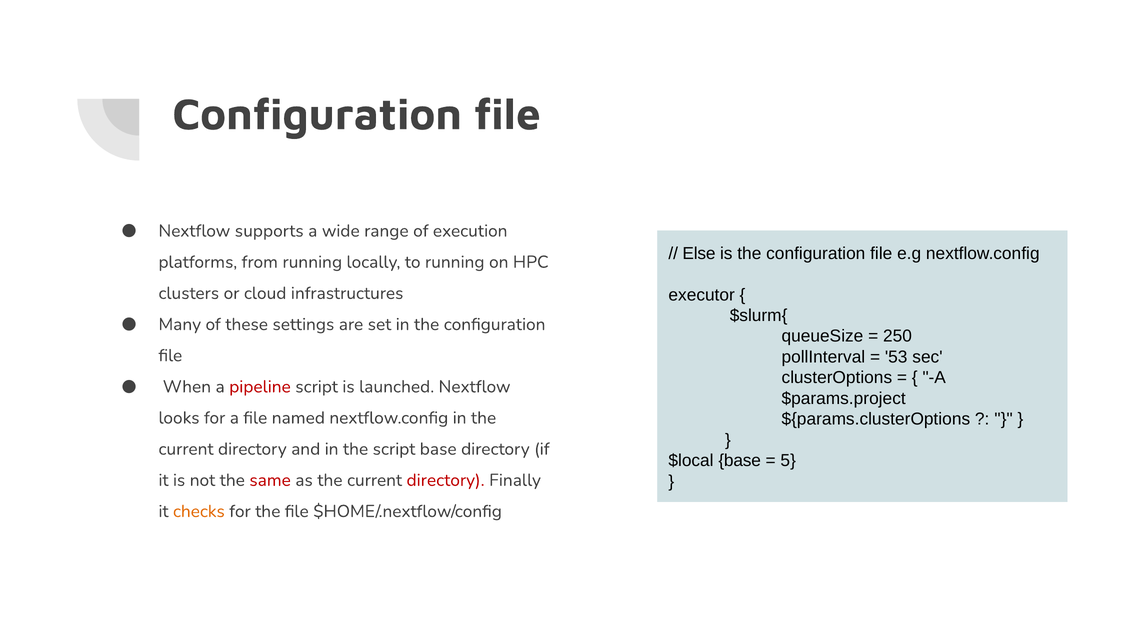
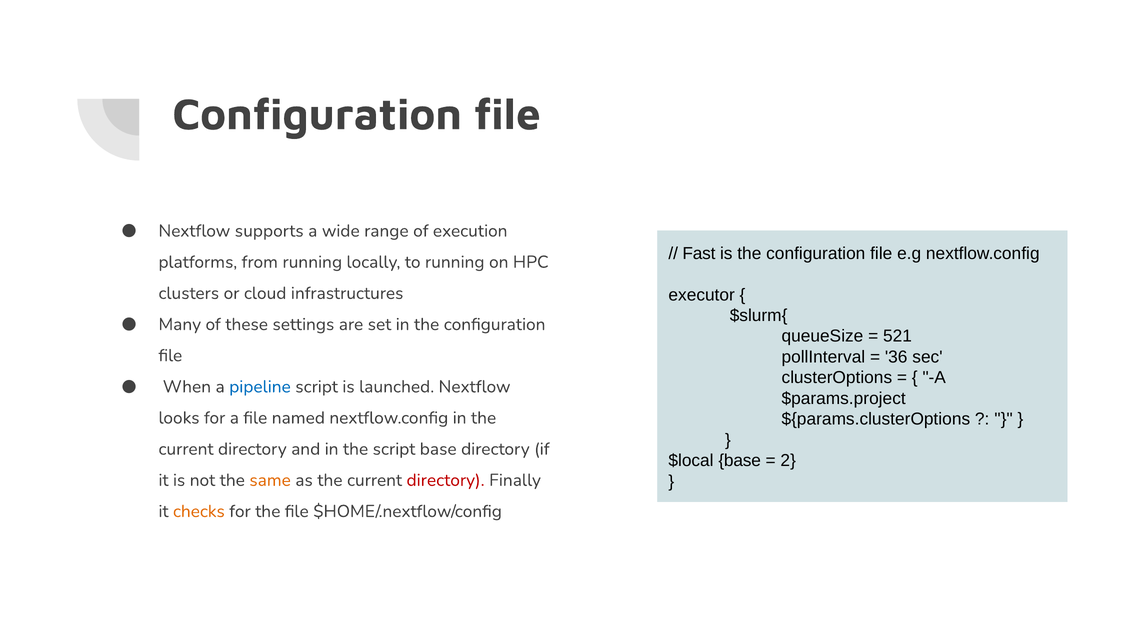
Else: Else -> Fast (699, 253)
250: 250 -> 521 (897, 336)
53: 53 -> 36 (896, 357)
pipeline colour: red -> blue (260, 387)
5: 5 -> 2 (788, 461)
same colour: red -> orange (270, 480)
